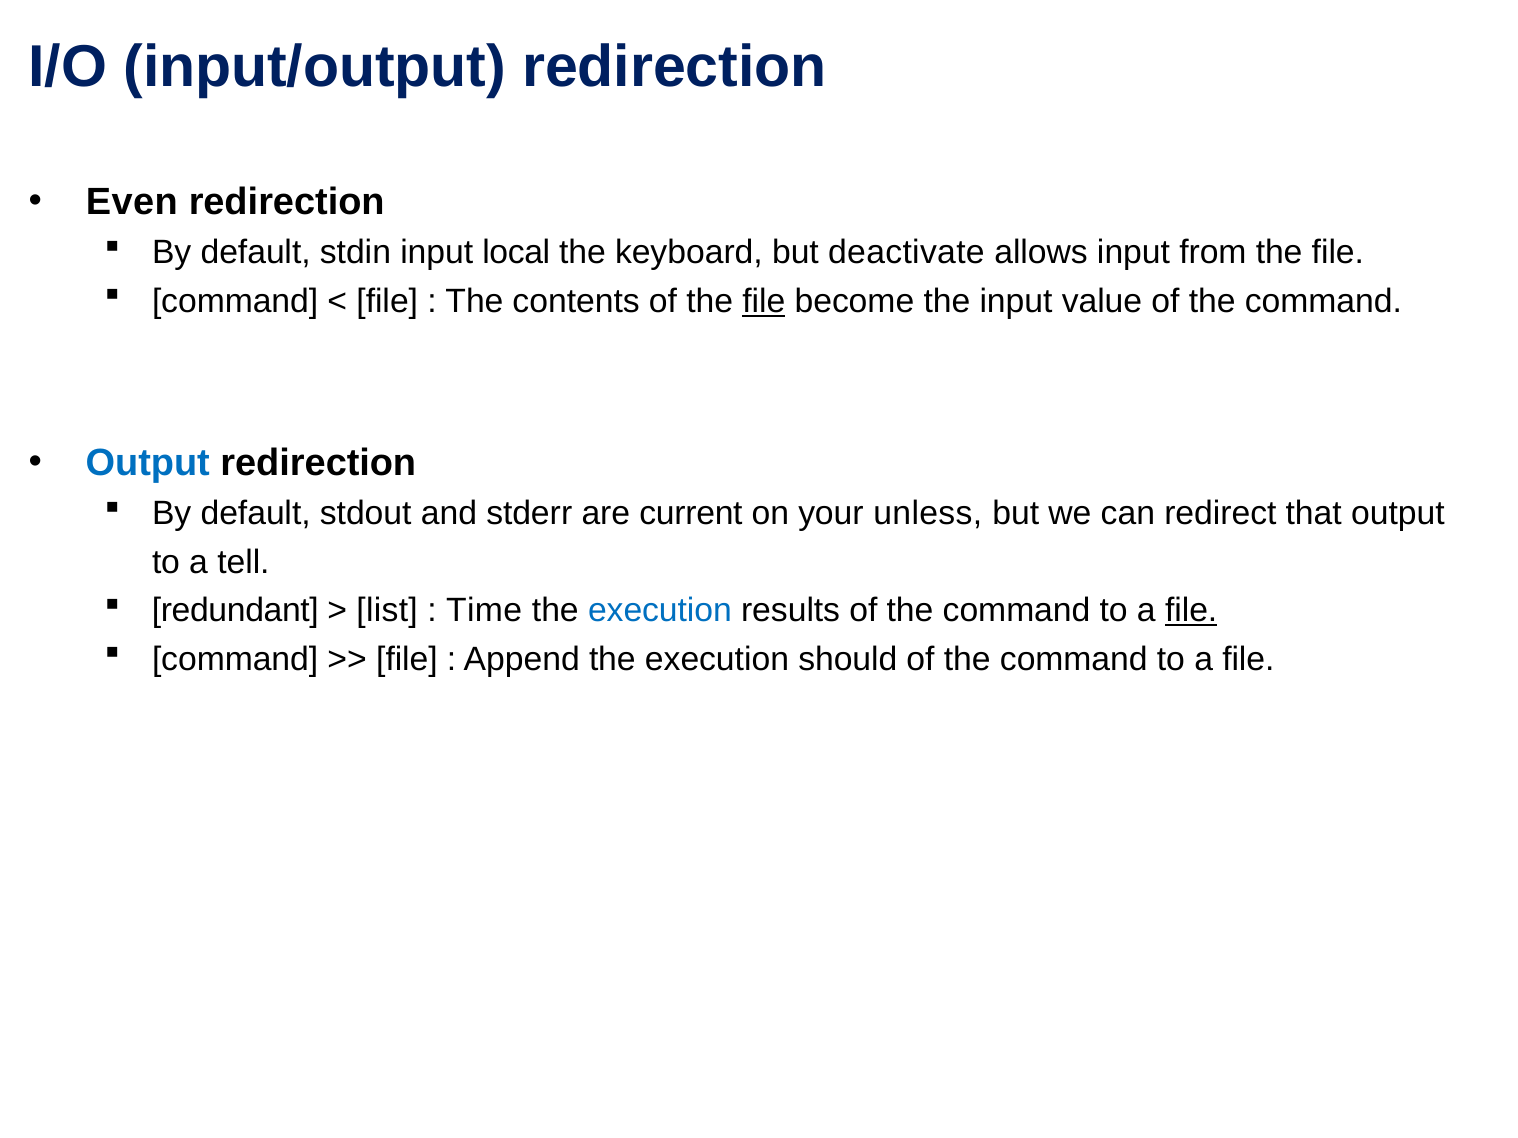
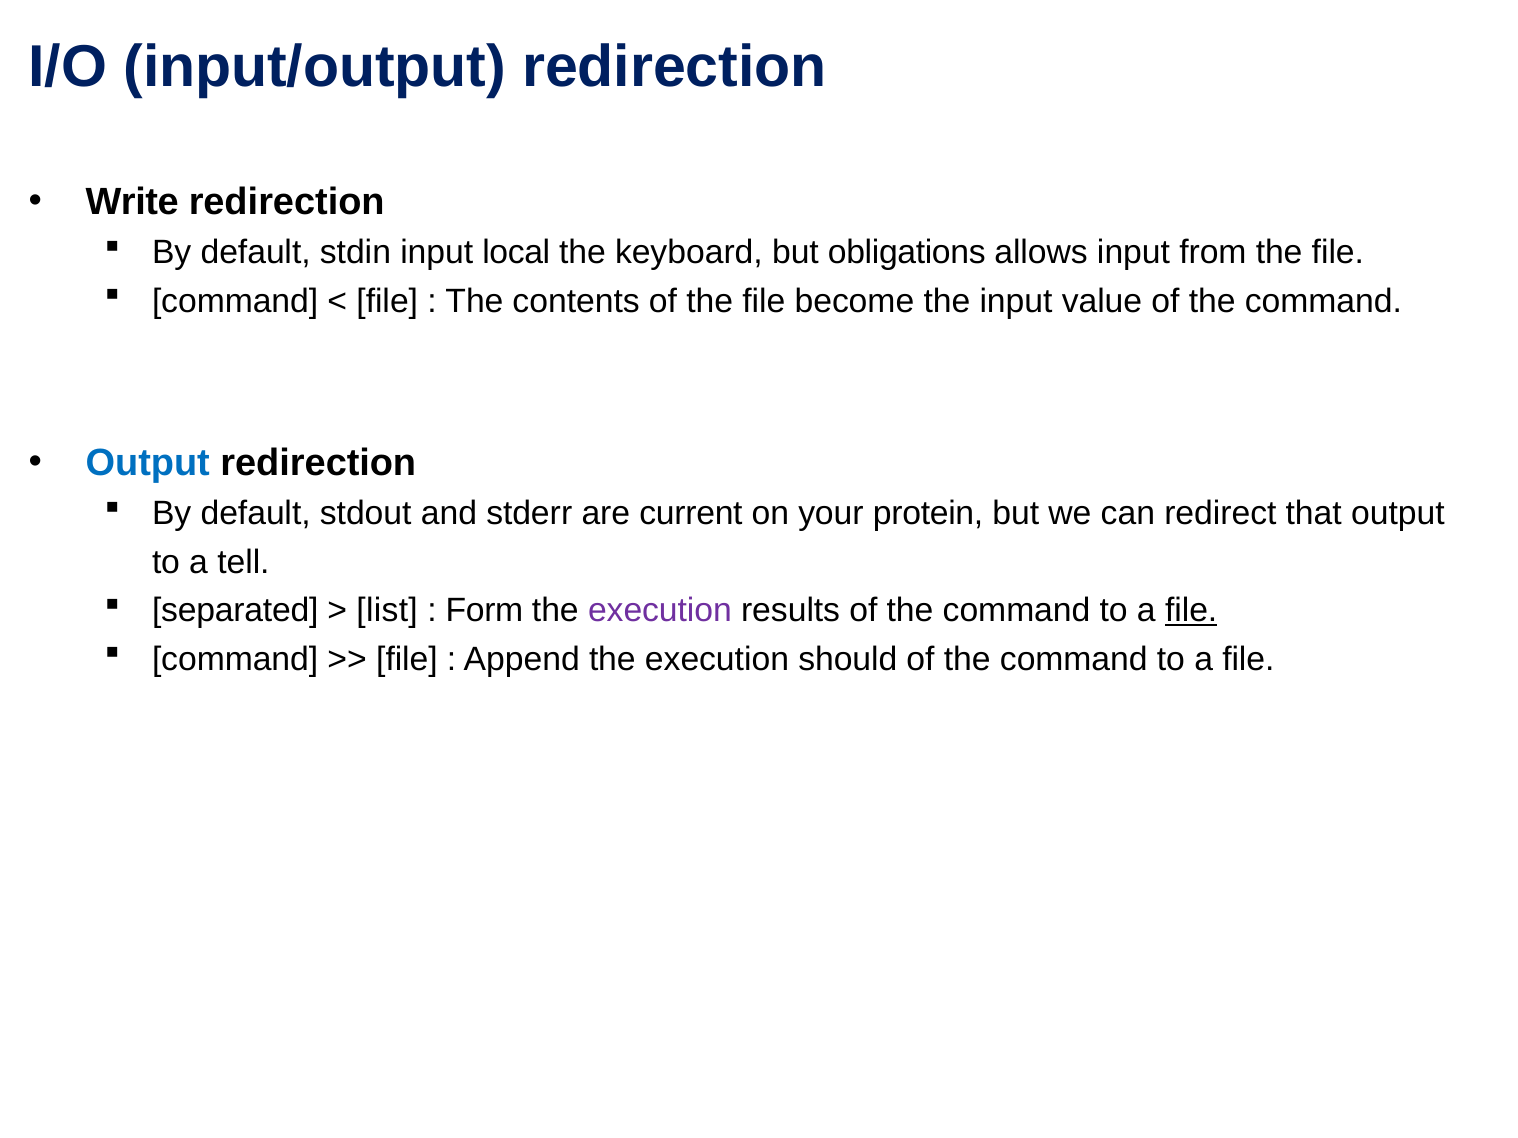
Even: Even -> Write (132, 202)
deactivate: deactivate -> obligations (907, 253)
file underline: present -> none (764, 301)
unless: unless -> protein (928, 514)
redundant: redundant -> separated (235, 611)
Time: Time -> Form (485, 611)
execution colour: blue -> purple (660, 611)
